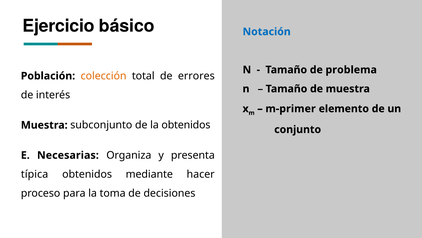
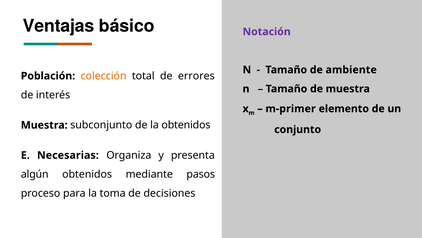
Ejercicio: Ejercicio -> Ventajas (59, 26)
Notación colour: blue -> purple (267, 32)
problema: problema -> ambiente (351, 70)
típica: típica -> algún (35, 174)
hacer: hacer -> pasos (201, 174)
